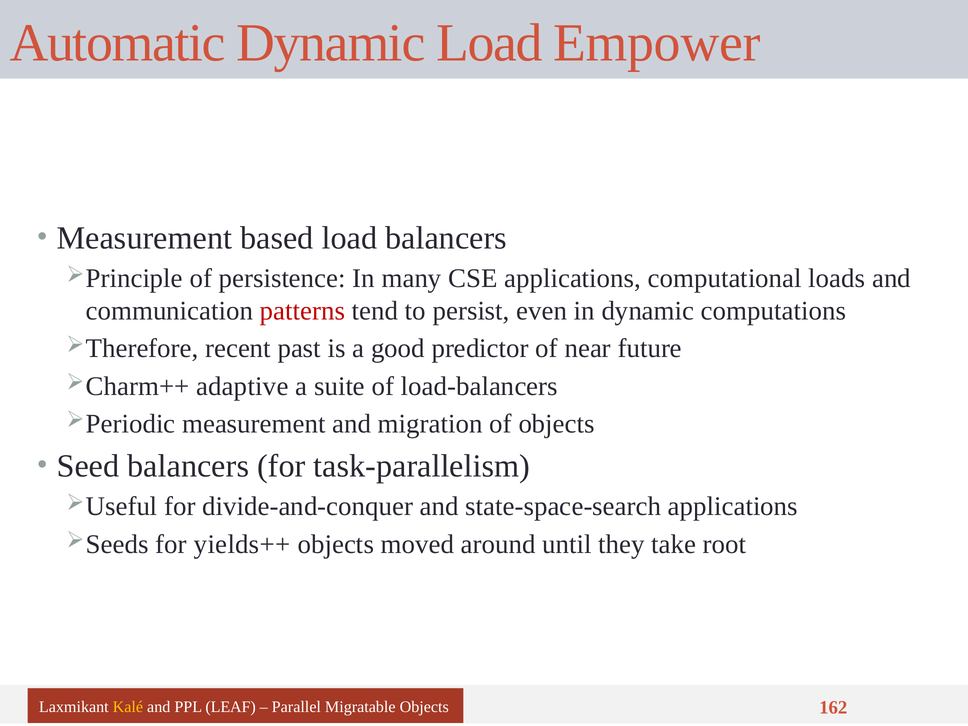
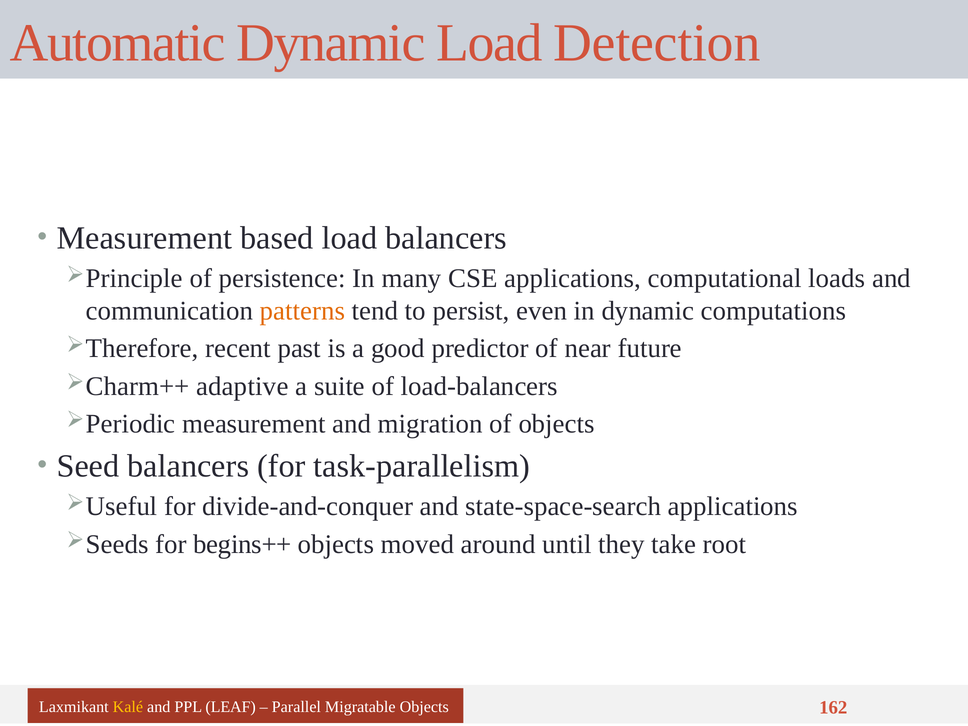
Empower: Empower -> Detection (657, 43)
patterns colour: red -> orange (303, 311)
yields++: yields++ -> begins++ (242, 544)
